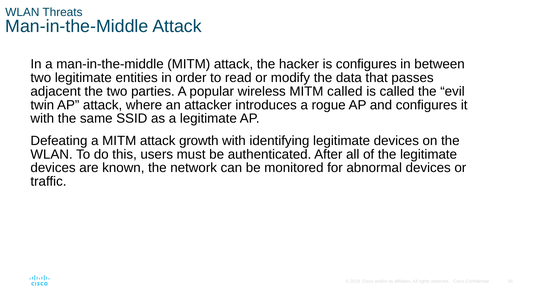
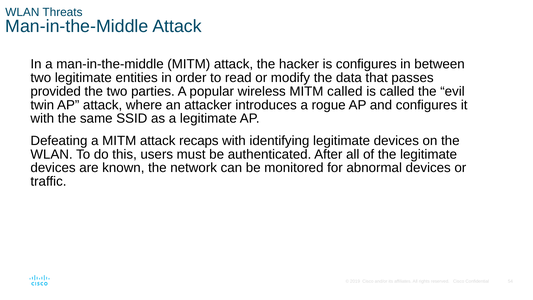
adjacent: adjacent -> provided (56, 91)
growth: growth -> recaps (199, 141)
